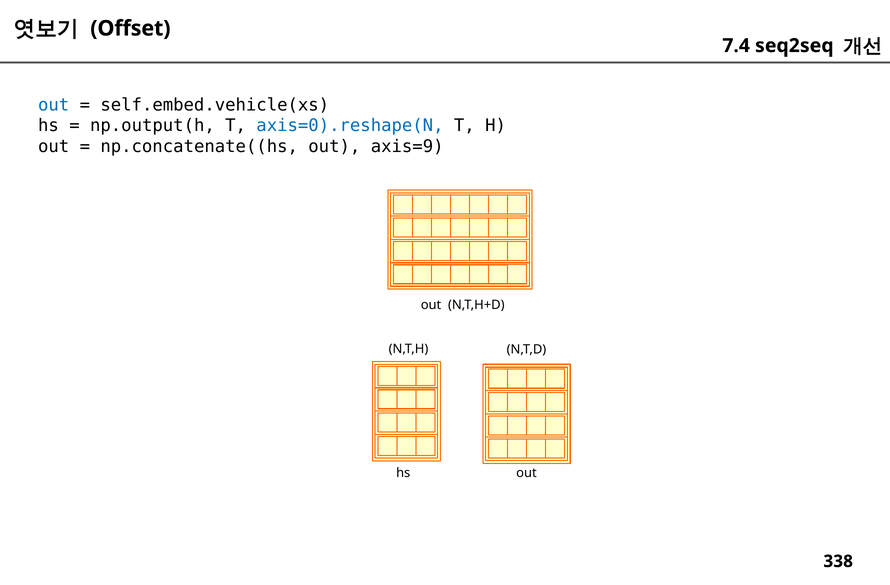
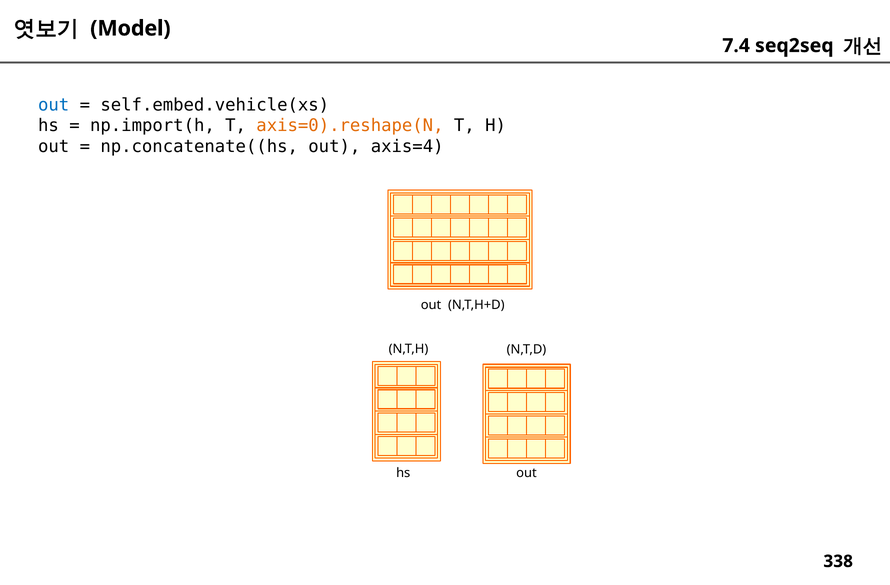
Offset: Offset -> Model (130, 28)
np.output(h: np.output(h -> np.import(h (152, 126)
axis=0).reshape(N colour: blue -> orange (350, 126)
axis=9: axis=9 -> axis=4 (407, 146)
